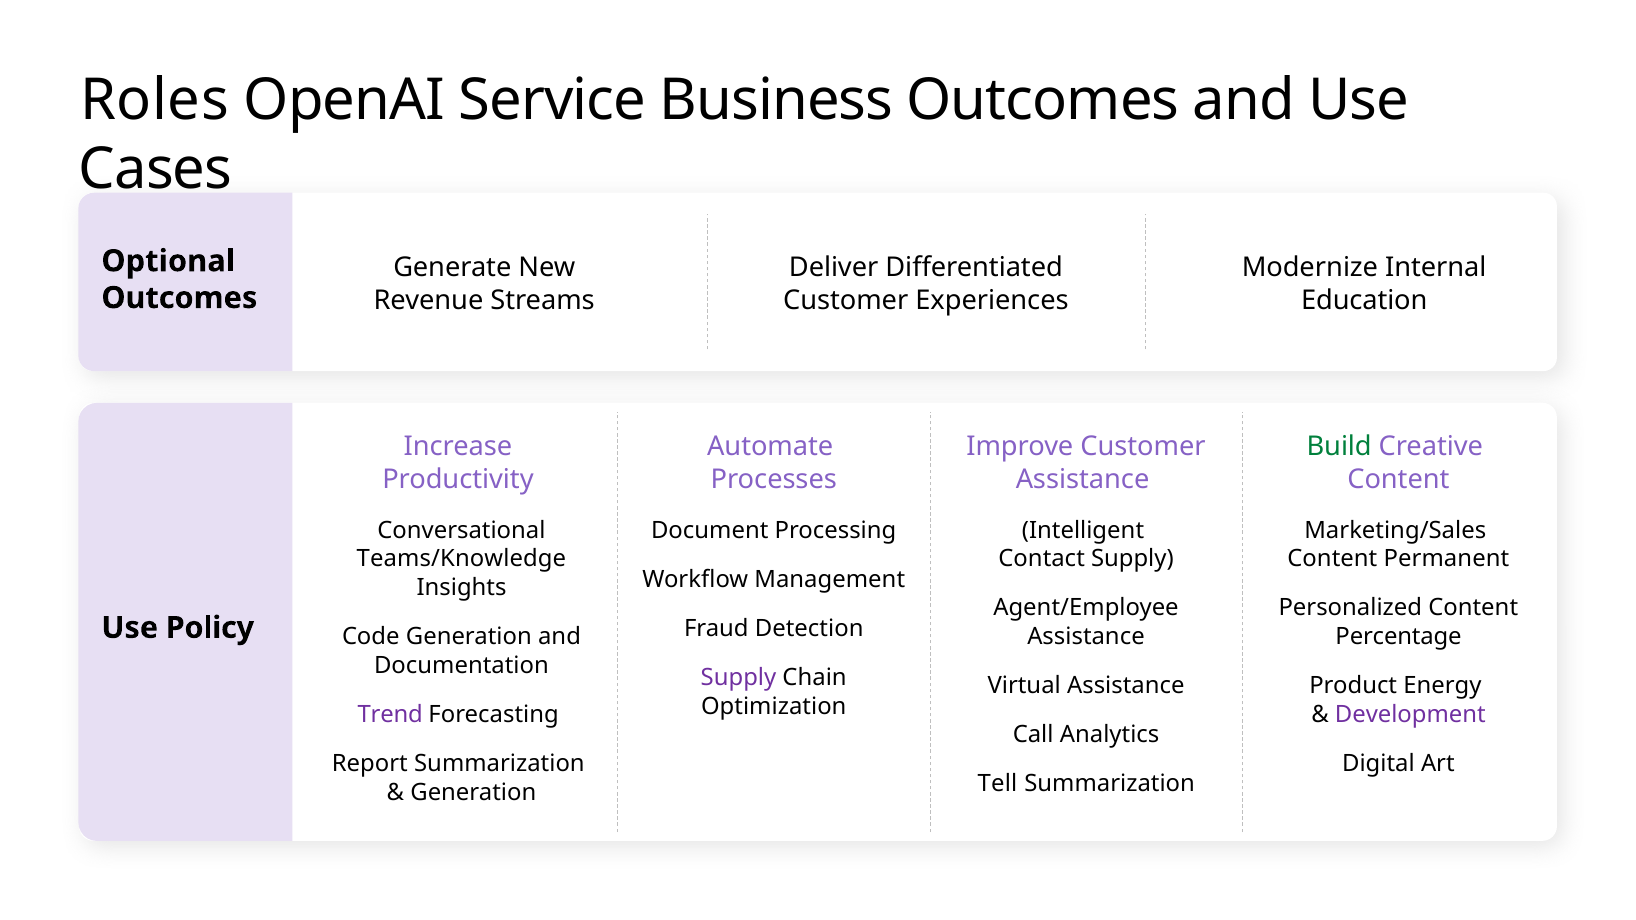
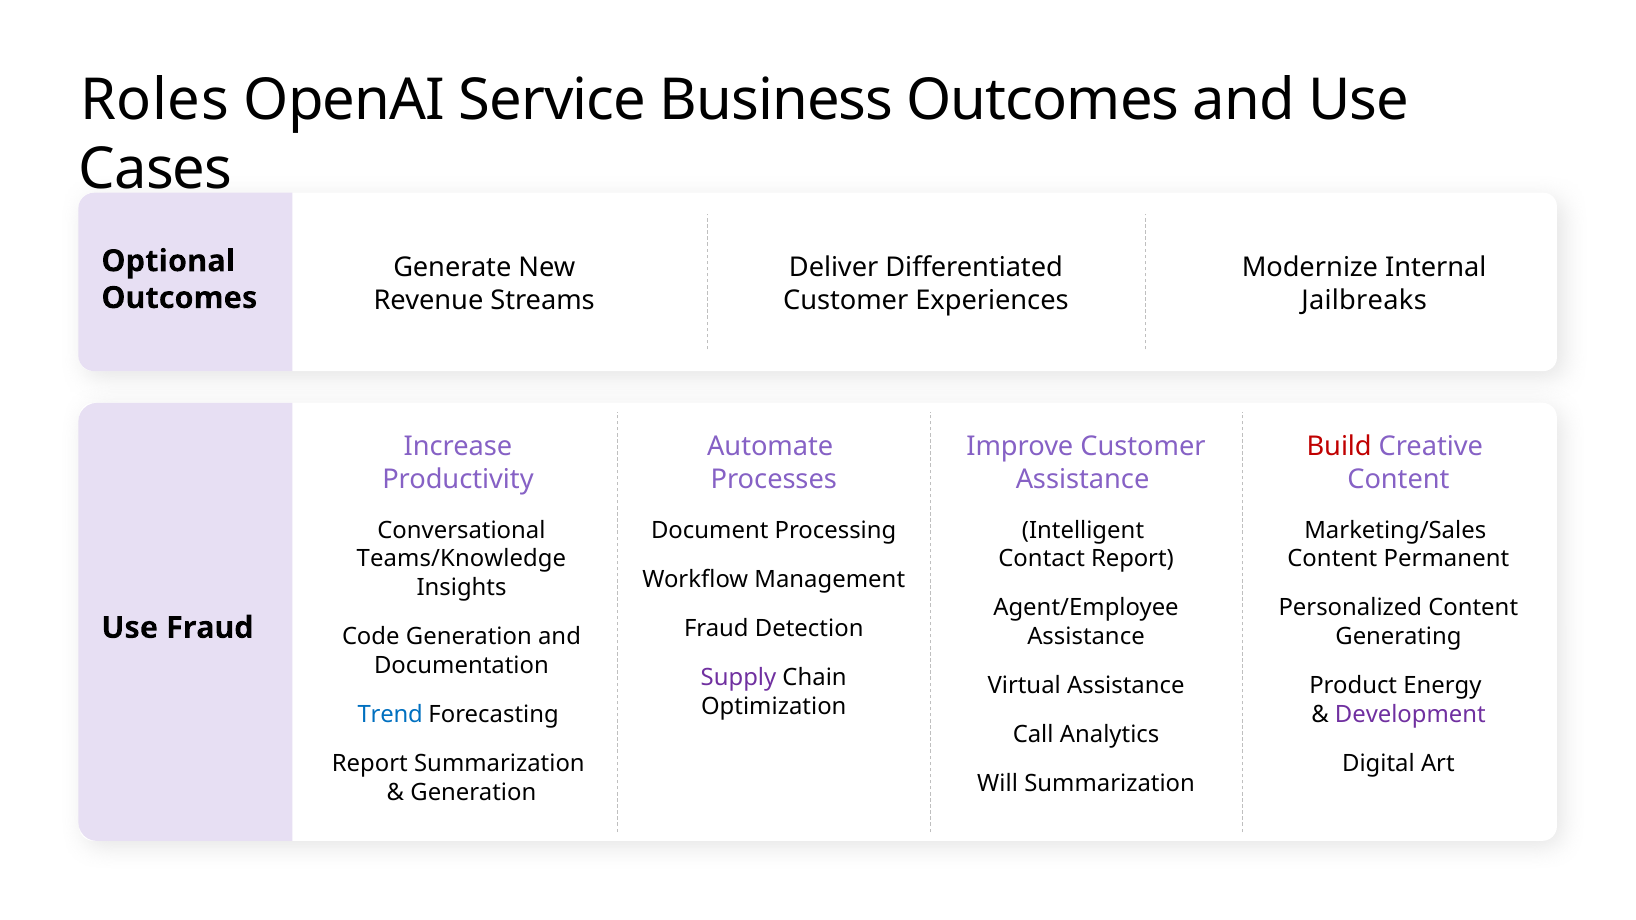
Education: Education -> Jailbreaks (1364, 300)
Build colour: green -> red (1339, 447)
Contact Supply: Supply -> Report (1132, 559)
Use Policy: Policy -> Fraud (210, 628)
Percentage: Percentage -> Generating (1398, 637)
Trend colour: purple -> blue (390, 715)
Tell: Tell -> Will (998, 784)
